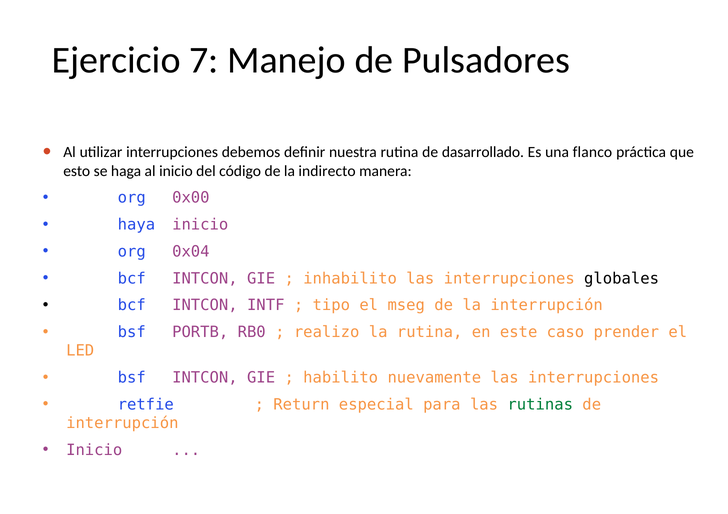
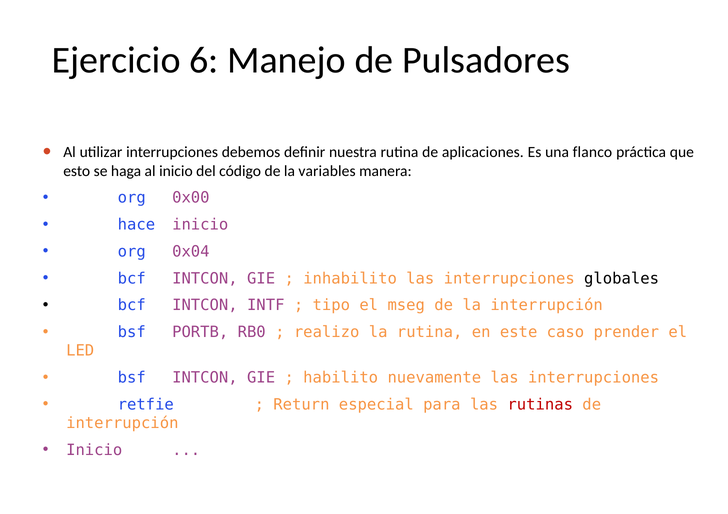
7: 7 -> 6 (204, 60)
dasarrollado: dasarrollado -> aplicaciones (483, 153)
indirecto: indirecto -> variables (327, 171)
haya: haya -> hace (136, 225)
rutinas colour: green -> red (540, 405)
